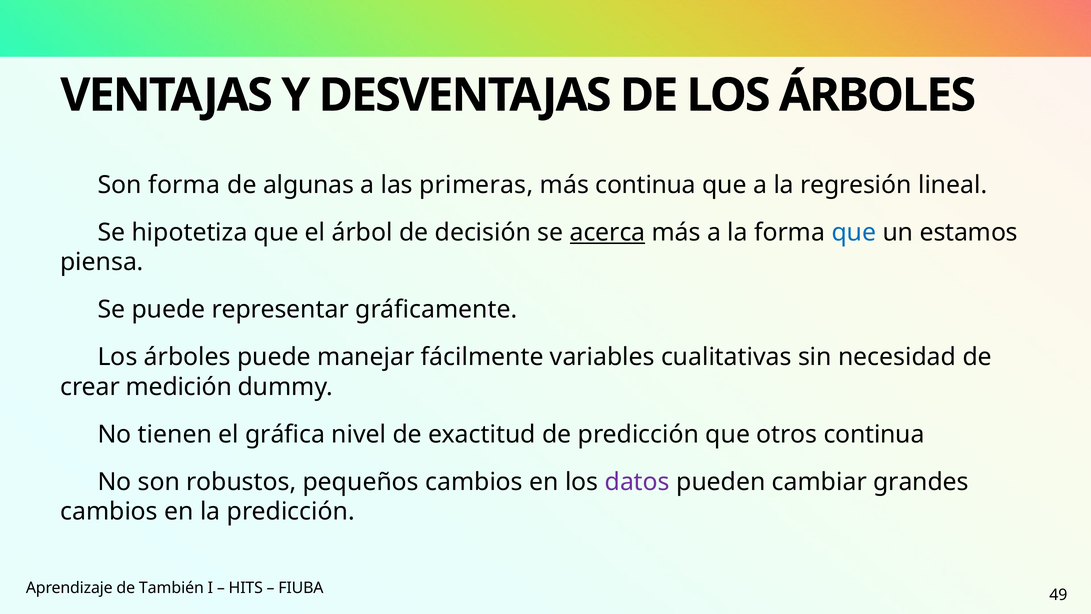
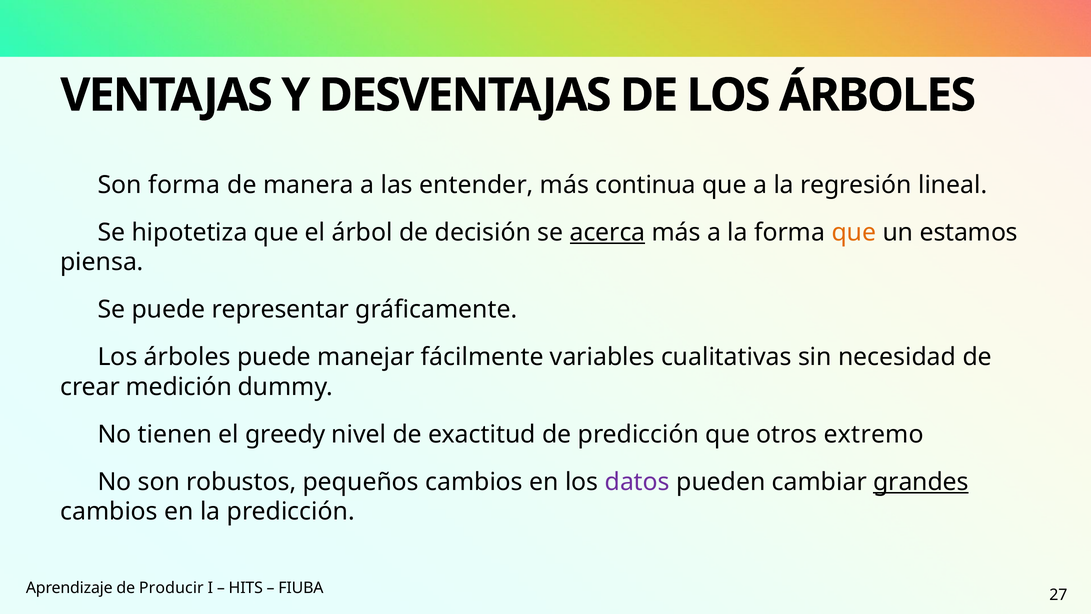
algunas: algunas -> manera (308, 185)
primeras: primeras -> entender (476, 185)
que colour: blue -> orange (854, 232)
gráfica: gráfica -> greedy (285, 434)
otros continua: continua -> extremo (874, 434)
grandes underline: none -> present (921, 482)
También: También -> Producir (171, 588)
49: 49 -> 27 (1058, 595)
